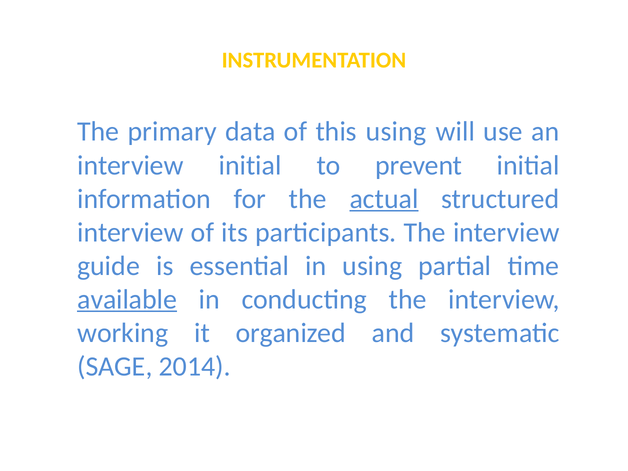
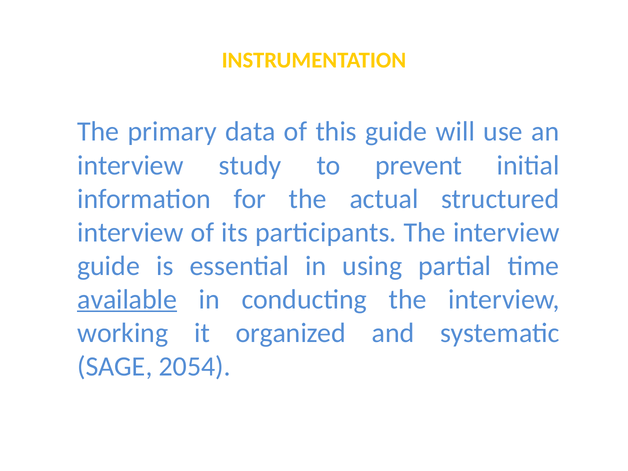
this using: using -> guide (396, 132)
interview initial: initial -> study (250, 165)
actual underline: present -> none (384, 199)
2014: 2014 -> 2054 (195, 366)
